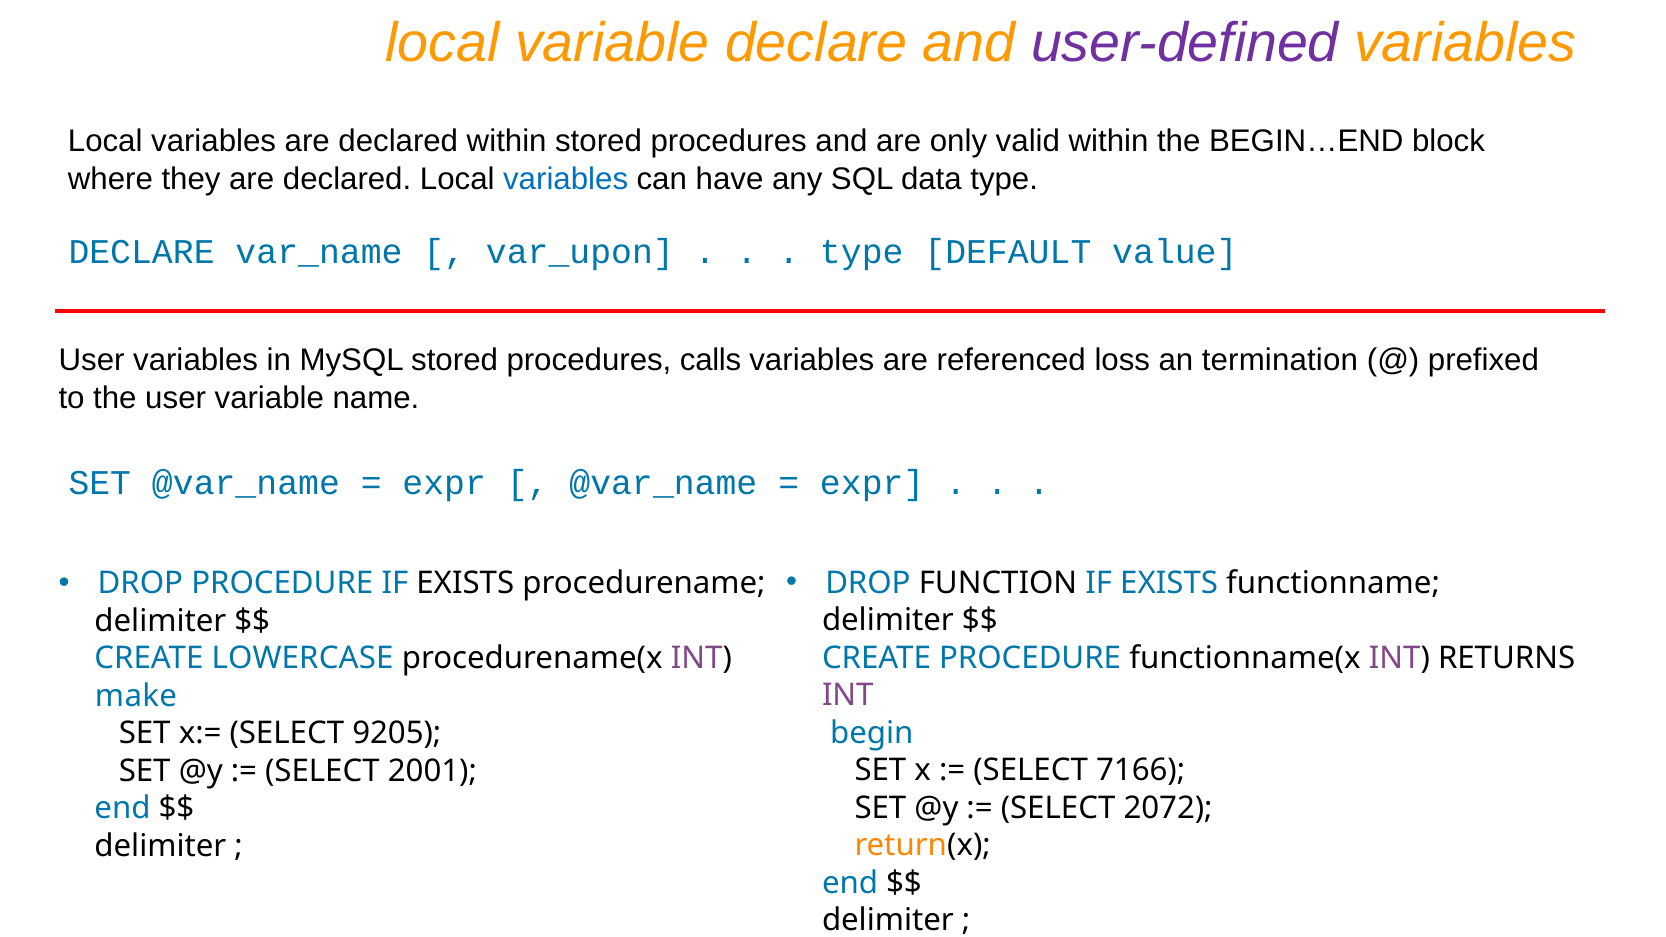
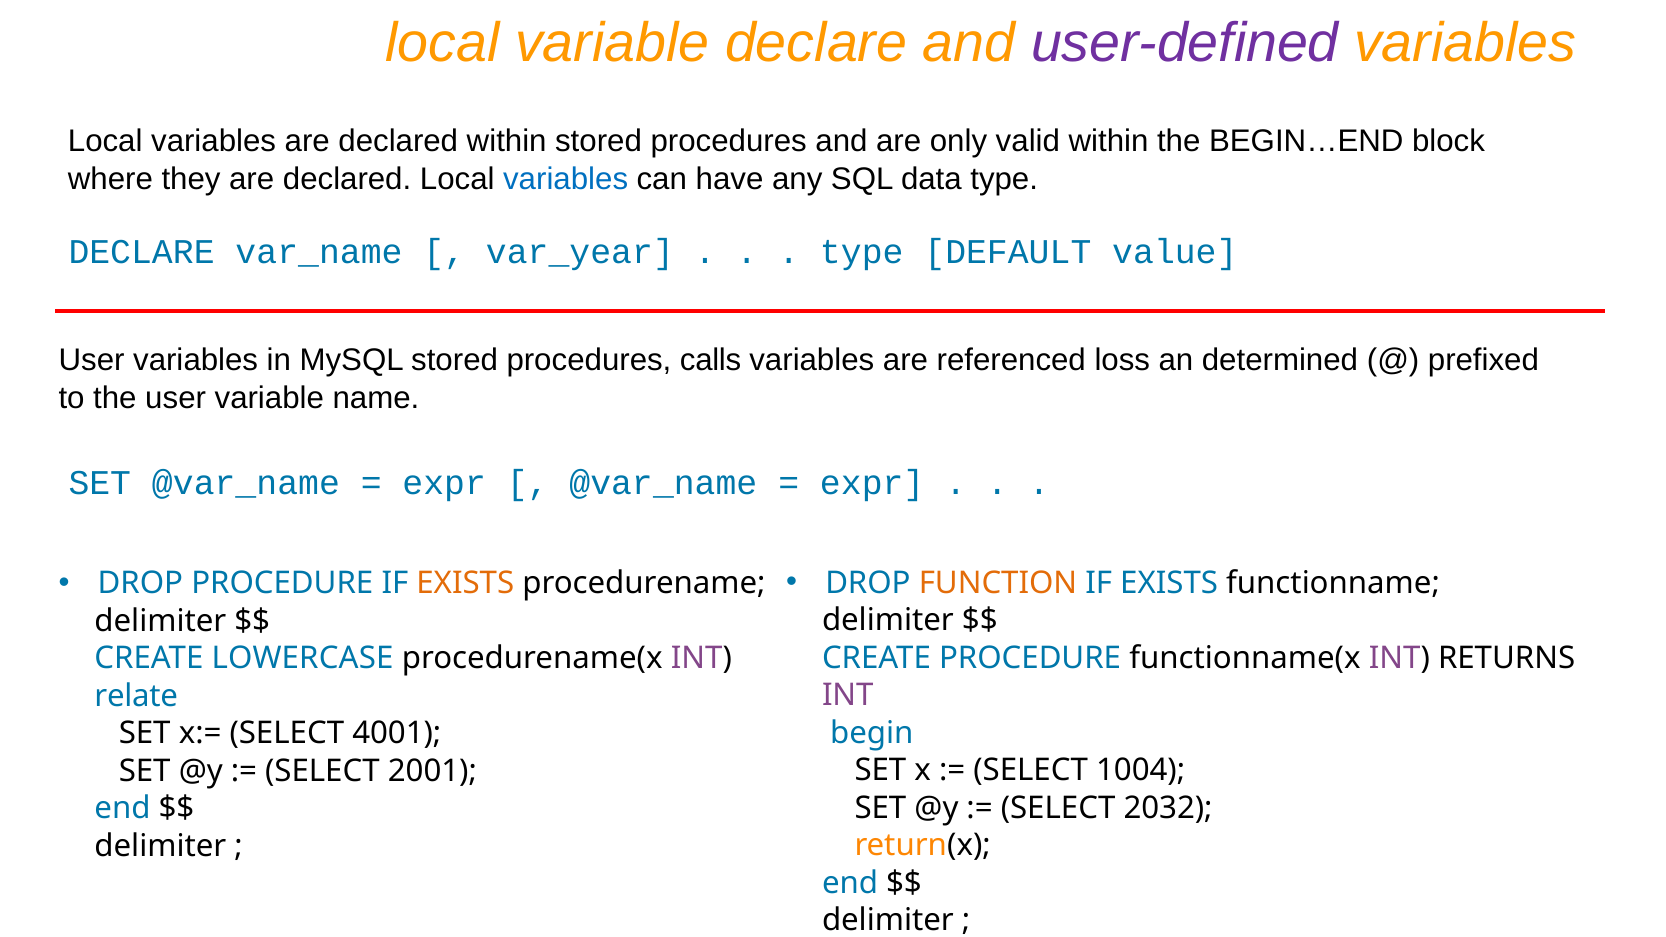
var_upon: var_upon -> var_year (580, 252)
termination: termination -> determined (1280, 360)
FUNCTION colour: black -> orange (998, 583)
EXISTS colour: black -> orange (465, 584)
make: make -> relate (136, 696)
9205: 9205 -> 4001 (397, 734)
7166: 7166 -> 1004 (1141, 771)
2072: 2072 -> 2032 (1168, 808)
